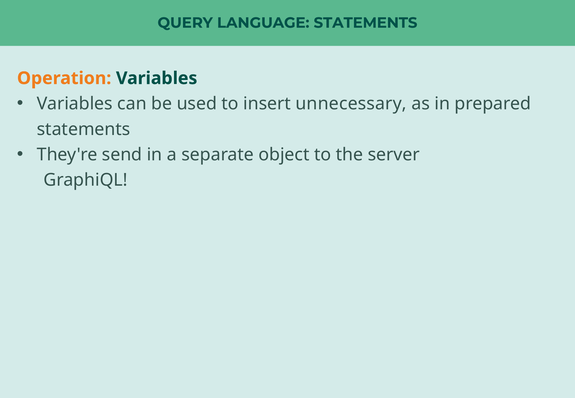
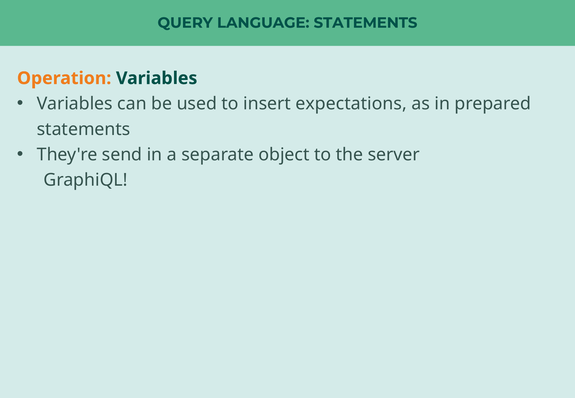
unnecessary: unnecessary -> expectations (351, 104)
